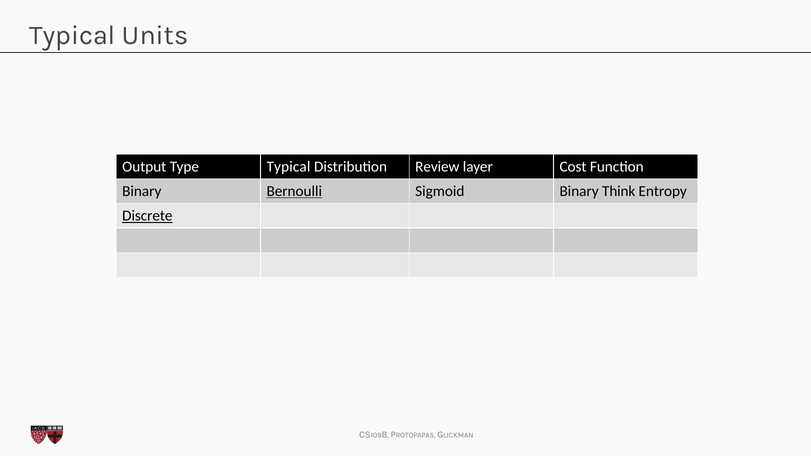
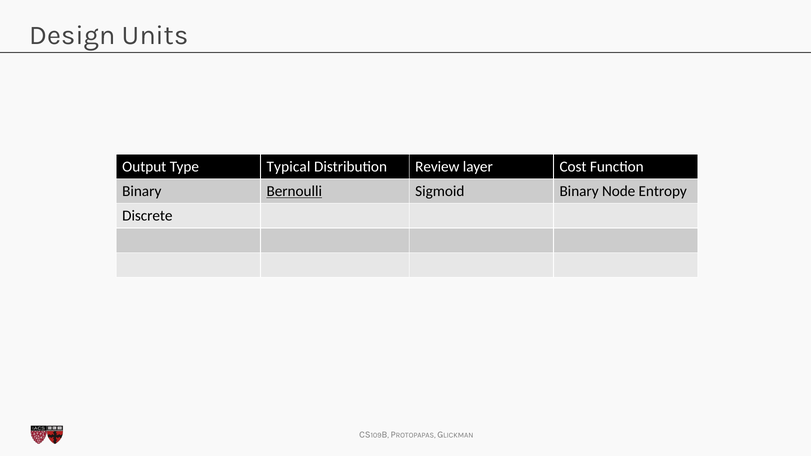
Typical: Typical -> Design (72, 35)
Think: Think -> Node (619, 191)
Discrete underline: present -> none (147, 216)
